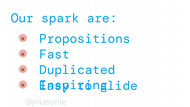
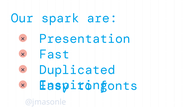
Propositions: Propositions -> Presentation (85, 39)
slide: slide -> fonts (119, 86)
